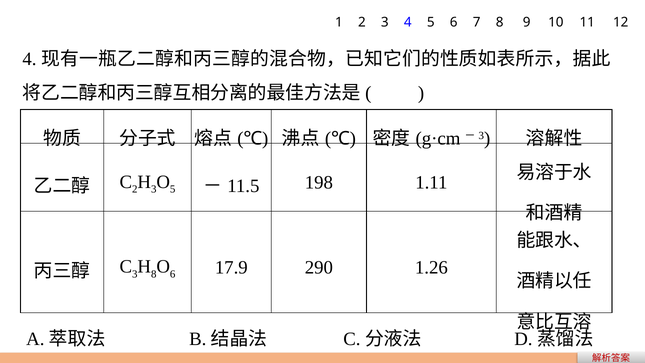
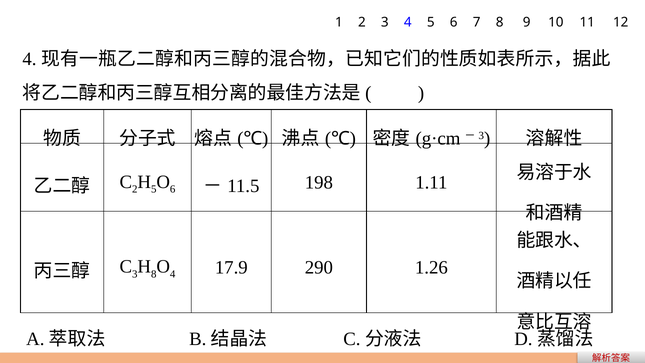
3: 3 -> 5 (154, 189)
5: 5 -> 6 (173, 189)
6: 6 -> 4 (173, 274)
